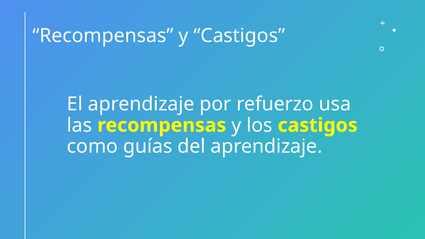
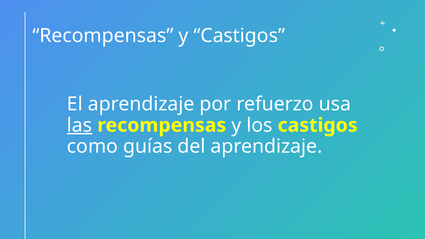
las underline: none -> present (80, 125)
